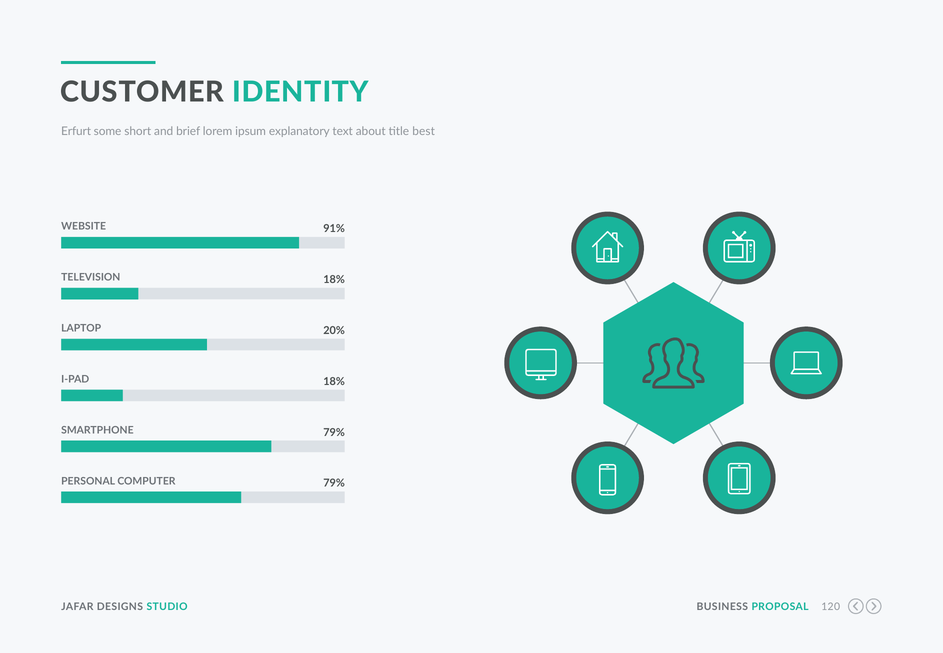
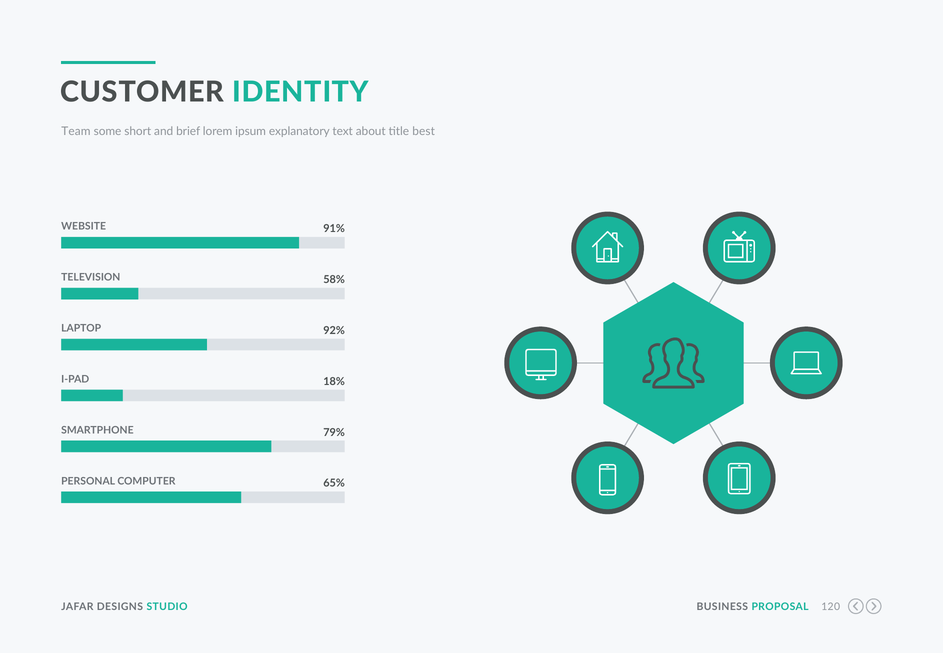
Erfurt: Erfurt -> Team (76, 131)
18%: 18% -> 58% (334, 280)
20%: 20% -> 92% (334, 330)
79%: 79% -> 65% (334, 483)
